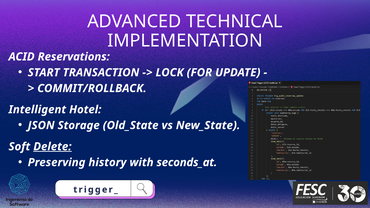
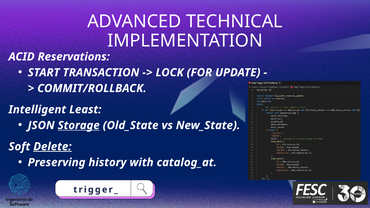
Hotel: Hotel -> Least (85, 110)
Storage underline: none -> present (79, 125)
seconds_at: seconds_at -> catalog_at (187, 163)
